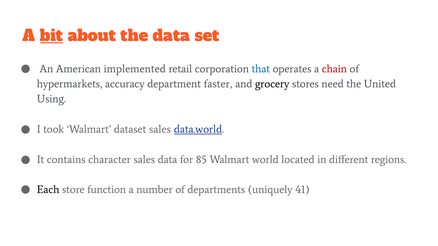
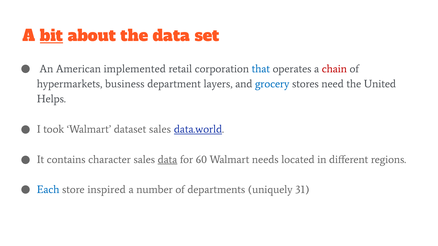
accuracy: accuracy -> business (125, 84)
faster: faster -> layers (218, 84)
grocery colour: black -> blue (272, 84)
Using: Using -> Helps (51, 99)
data underline: none -> present (167, 160)
85: 85 -> 60 (201, 160)
world: world -> needs (265, 160)
Each colour: black -> blue (48, 190)
function: function -> inspired (107, 190)
41: 41 -> 31 (302, 190)
